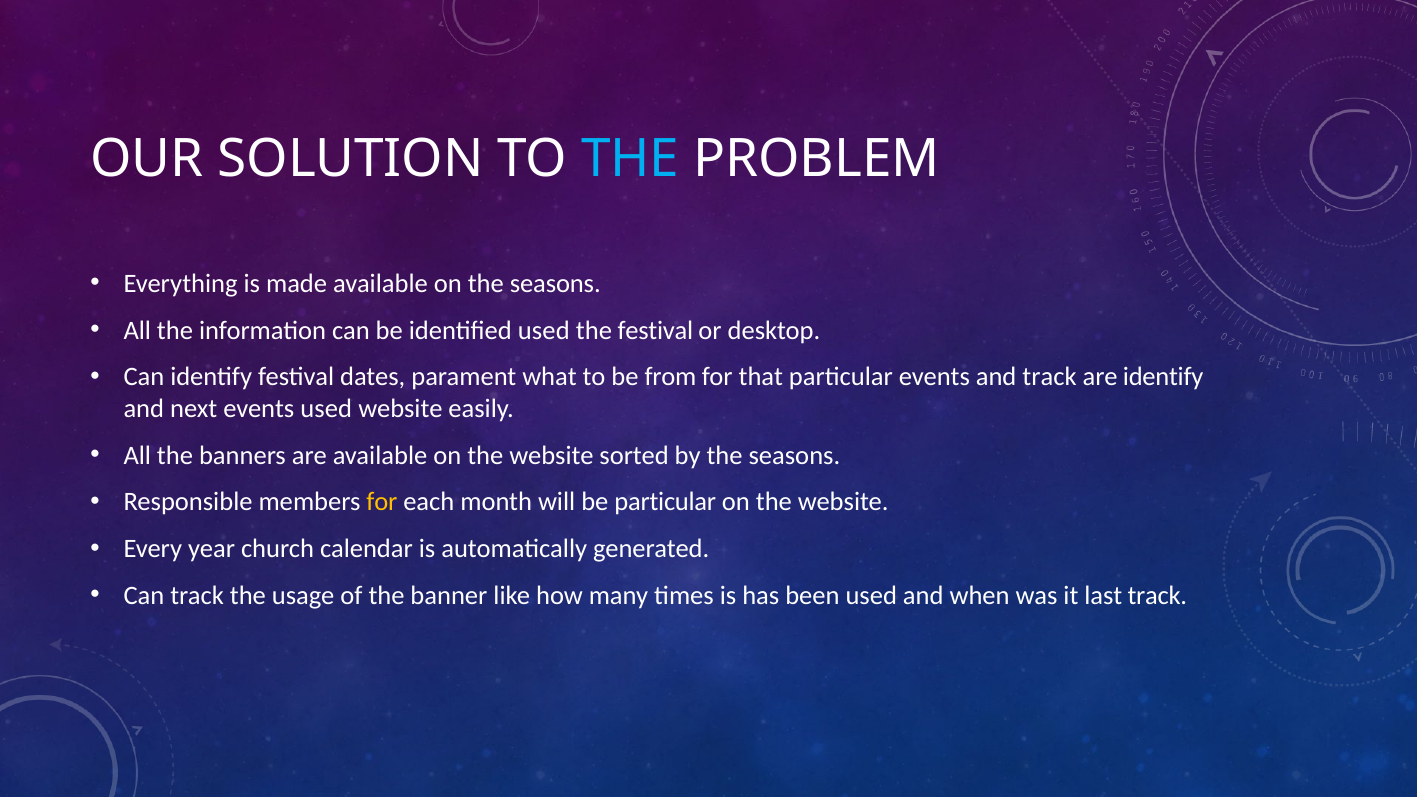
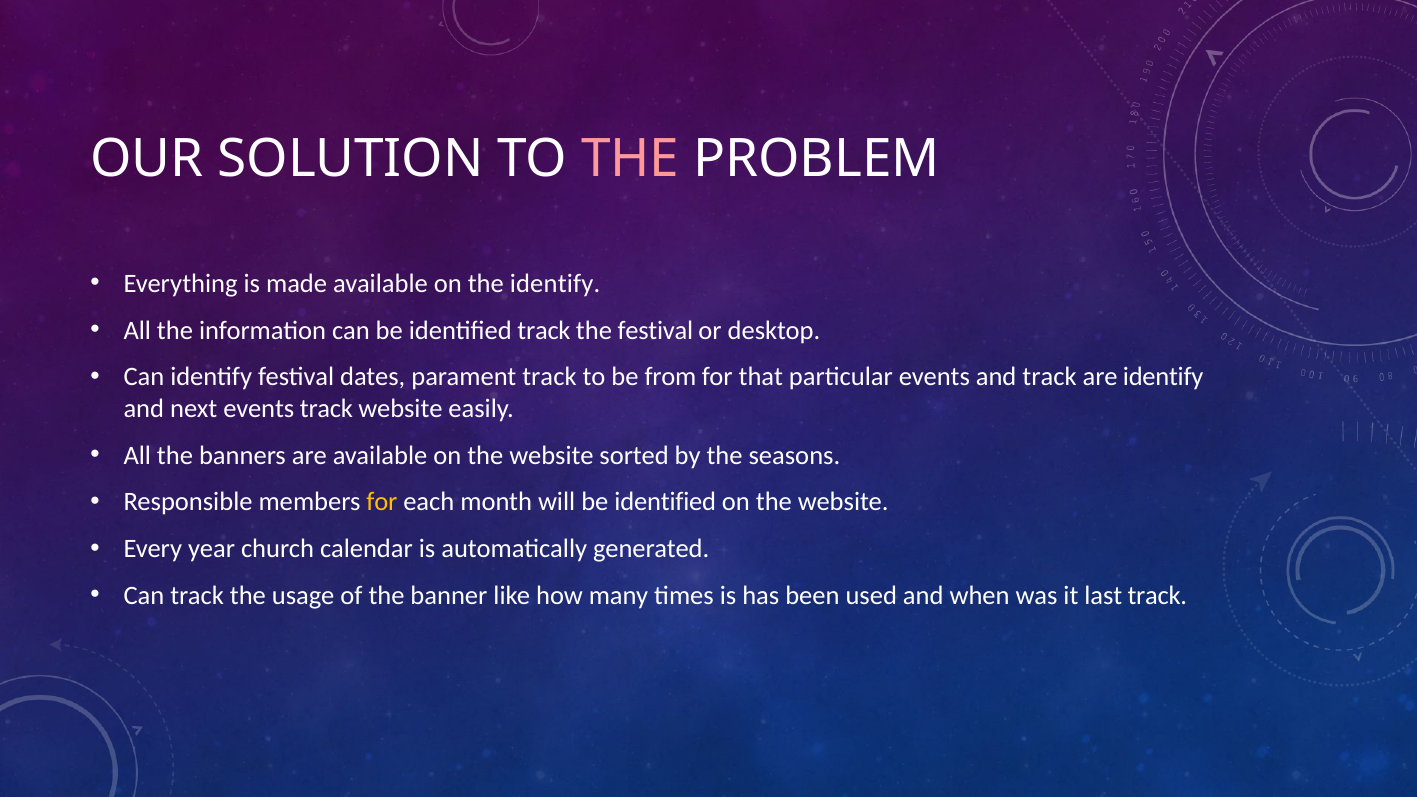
THE colour: light blue -> pink (630, 159)
on the seasons: seasons -> identify (555, 284)
identified used: used -> track (544, 330)
parament what: what -> track (549, 377)
events used: used -> track (326, 409)
will be particular: particular -> identified (665, 502)
